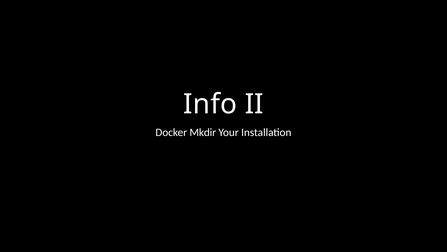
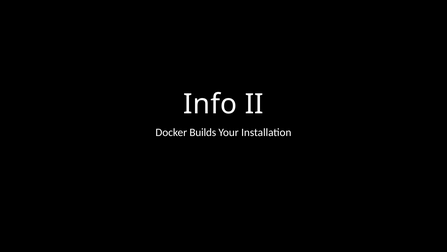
Mkdir: Mkdir -> Builds (203, 132)
